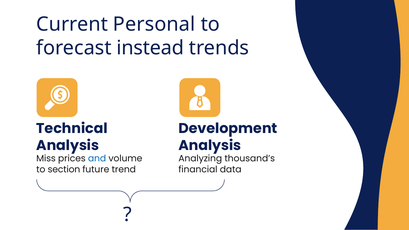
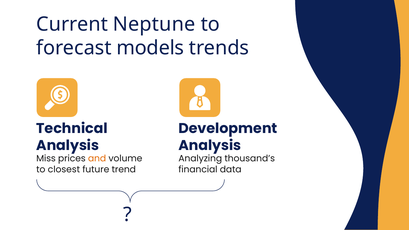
Personal: Personal -> Neptune (154, 24)
instead: instead -> models (150, 48)
and colour: blue -> orange (97, 159)
section: section -> closest (64, 170)
